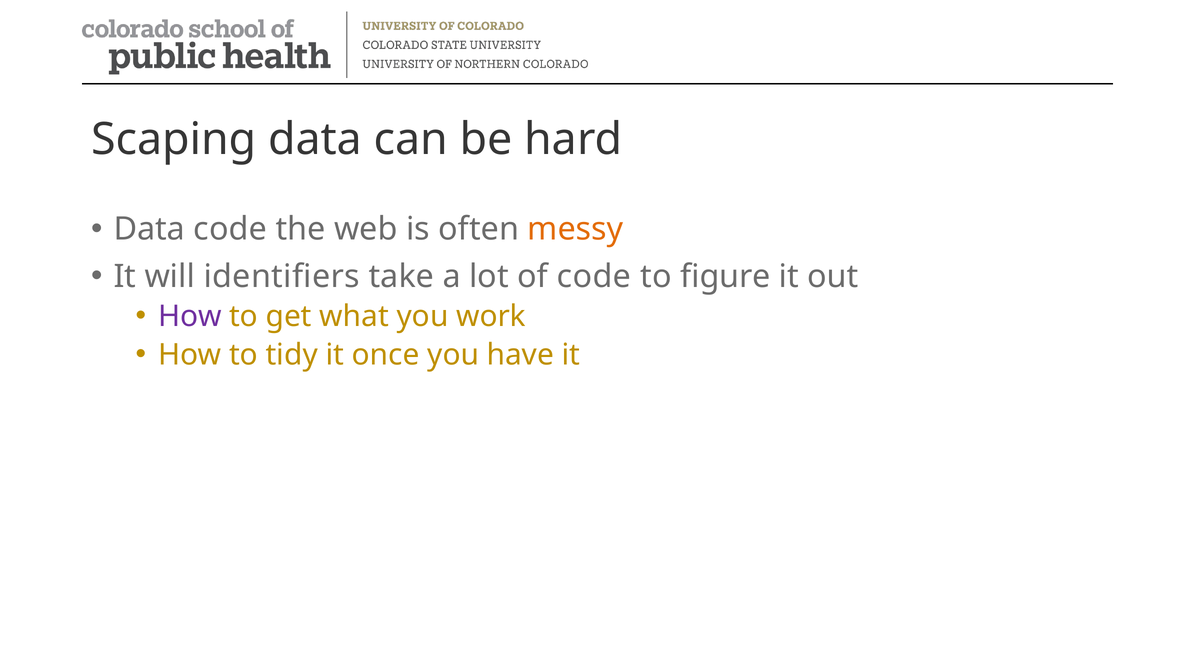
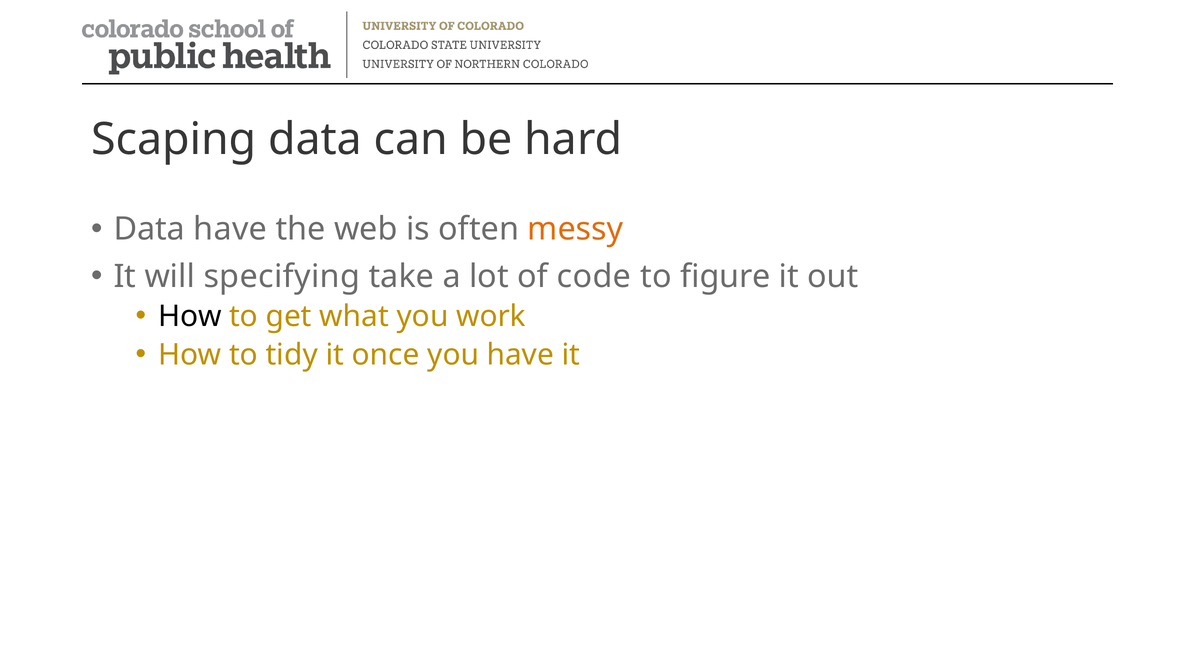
Data code: code -> have (230, 229)
identifiers: identifiers -> specifying (282, 277)
How colour: purple -> black (190, 316)
